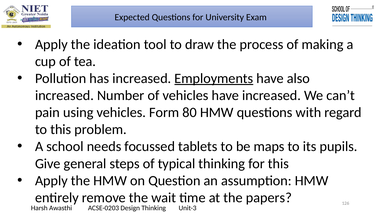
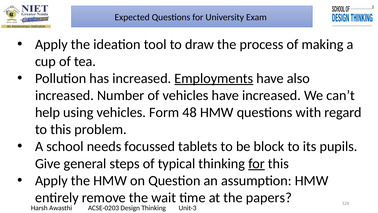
pain: pain -> help (48, 112)
80: 80 -> 48 (190, 112)
maps: maps -> block (269, 146)
for underline: none -> present (257, 163)
